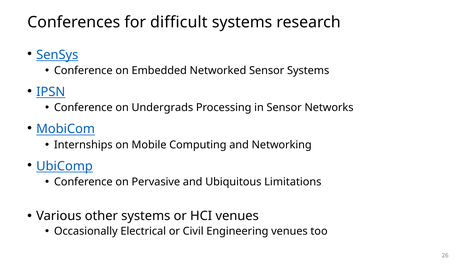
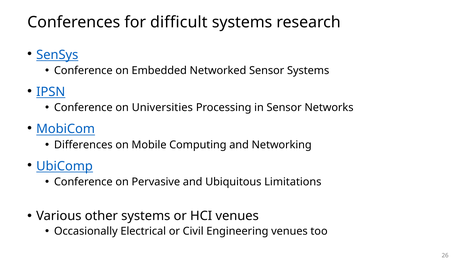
Undergrads: Undergrads -> Universities (162, 108)
Internships: Internships -> Differences (83, 145)
